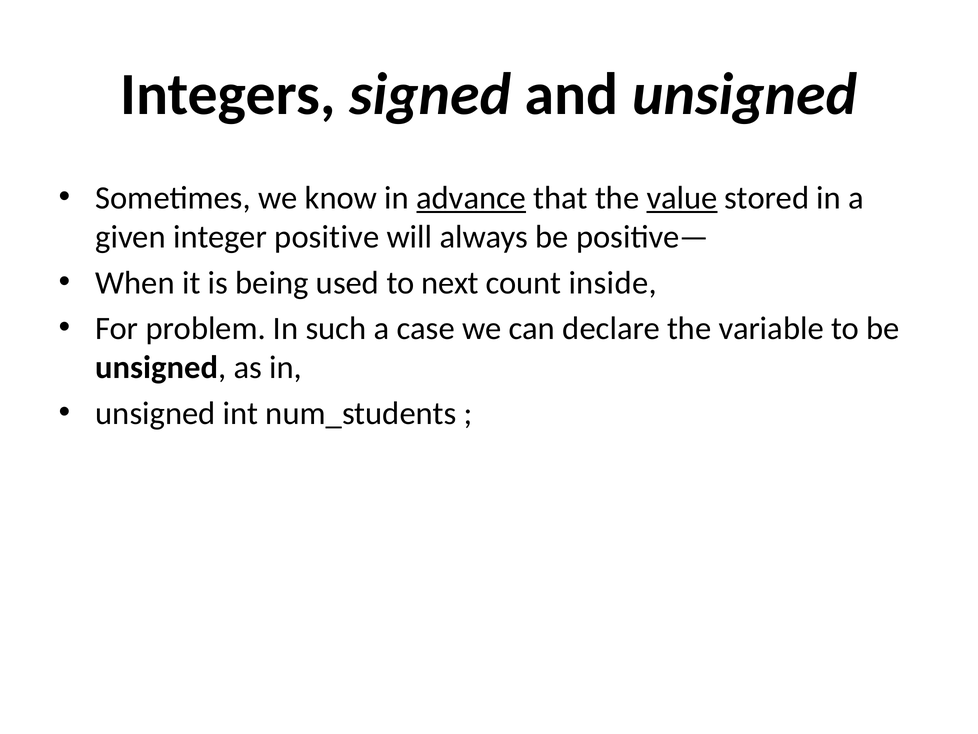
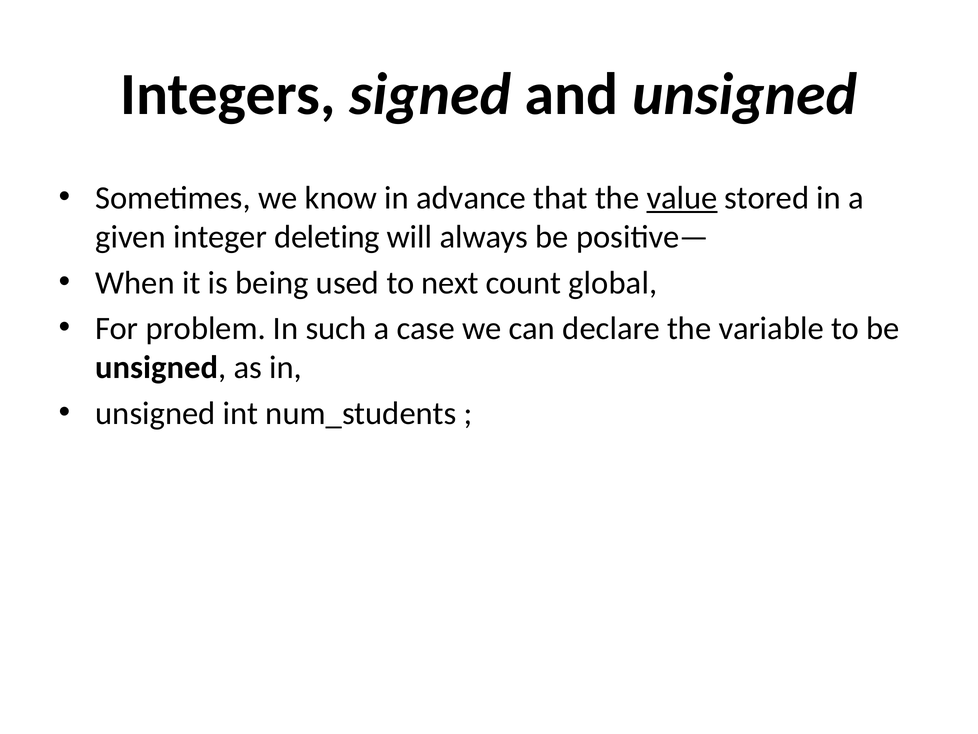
advance underline: present -> none (471, 198)
positive: positive -> deleting (327, 237)
inside: inside -> global (613, 283)
